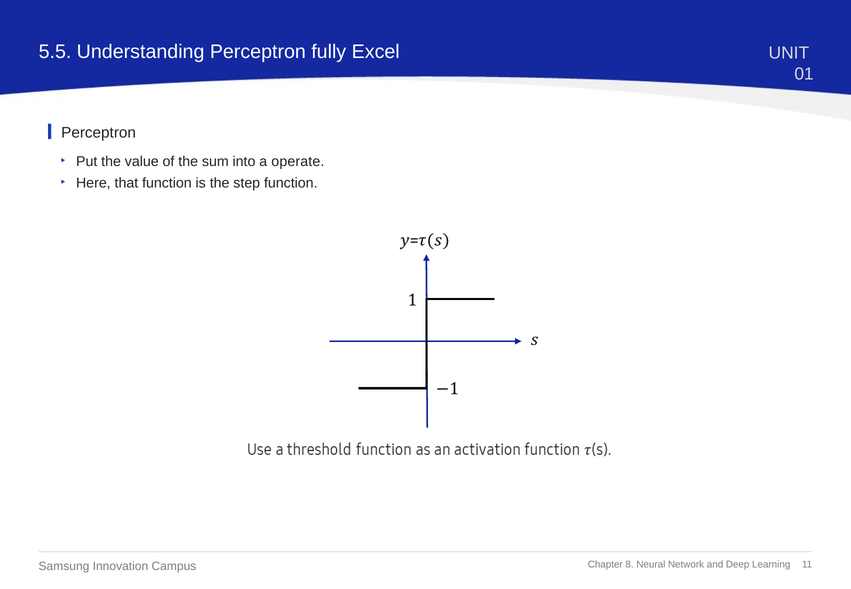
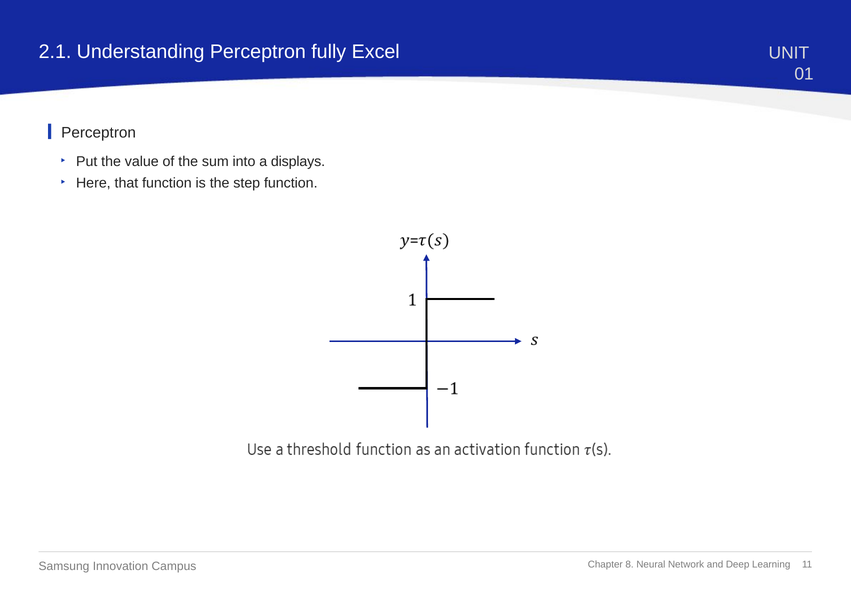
5.5: 5.5 -> 2.1 (55, 52)
operate: operate -> displays (298, 162)
